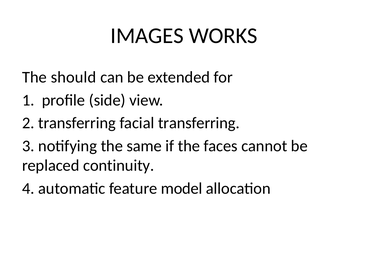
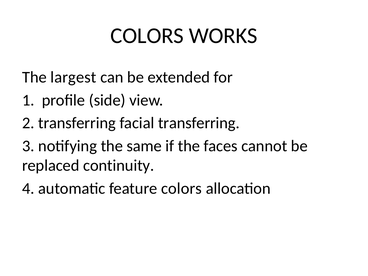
IMAGES: IMAGES -> COLORS (147, 36)
should: should -> largest (73, 77)
feature model: model -> colors (181, 188)
